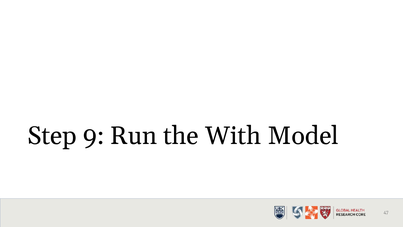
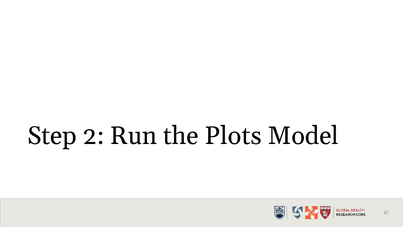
9: 9 -> 2 (94, 136)
With: With -> Plots (233, 136)
